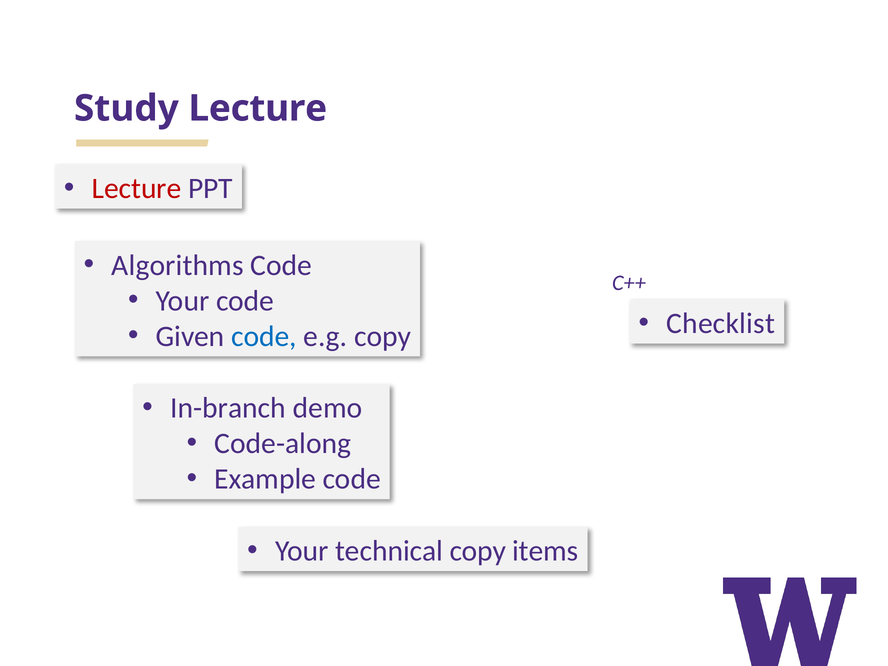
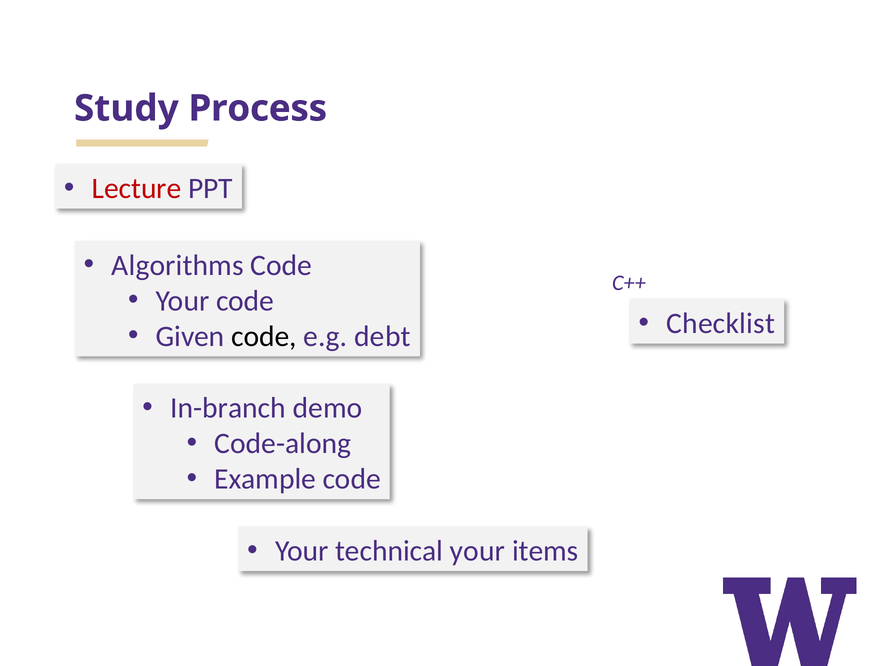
Study Lecture: Lecture -> Process (258, 108)
code colour: blue -> black (264, 336)
e.g copy: copy -> debt (382, 336)
technical copy: copy -> your (478, 551)
